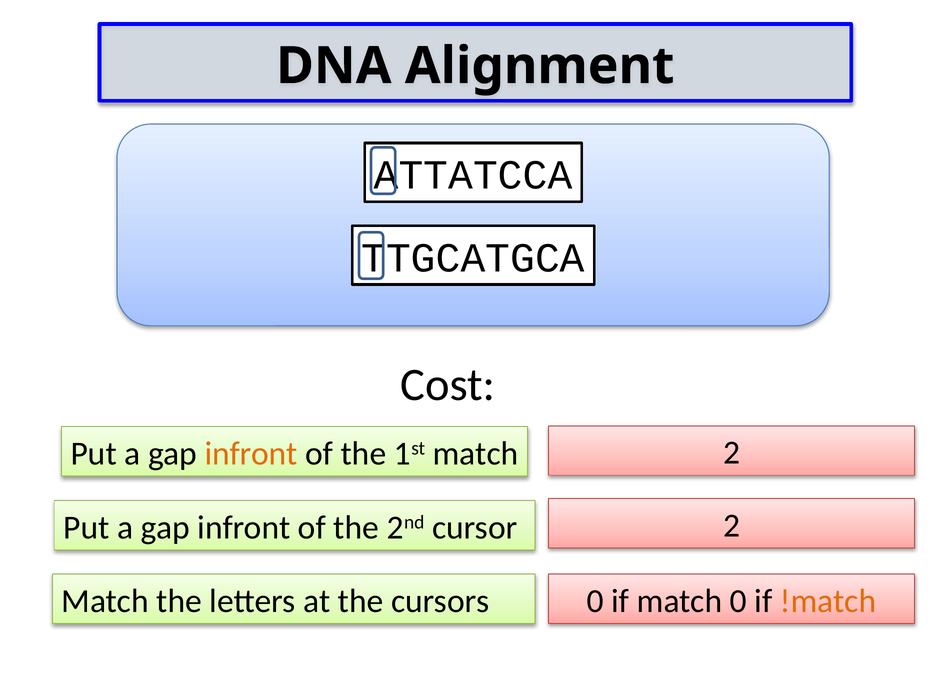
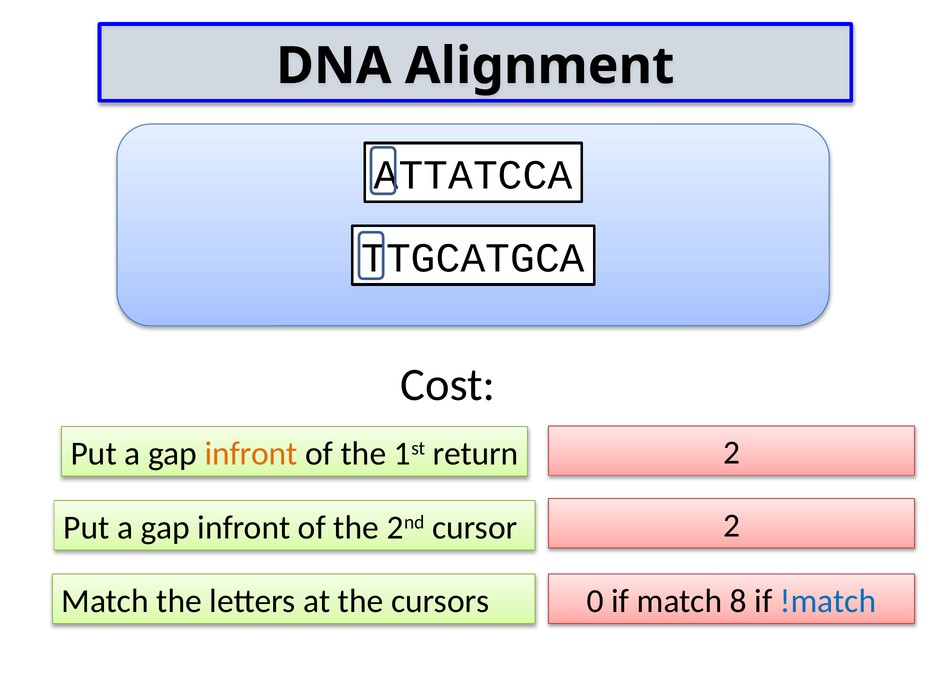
1st match: match -> return (476, 453)
match 0: 0 -> 8 (738, 601)
!match colour: orange -> blue (828, 601)
